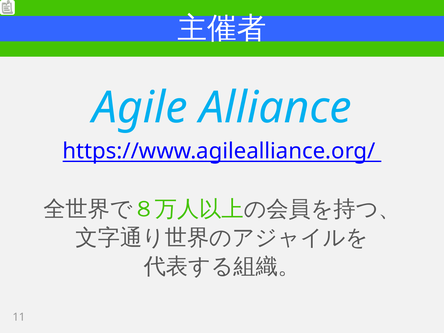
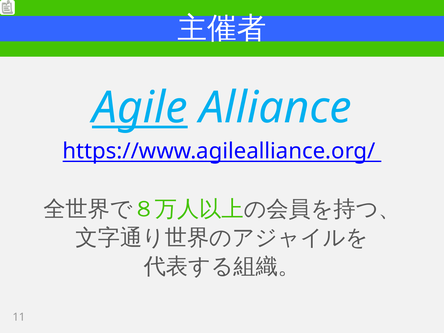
Agile underline: none -> present (140, 108)
